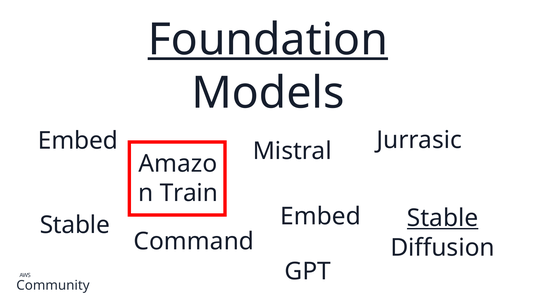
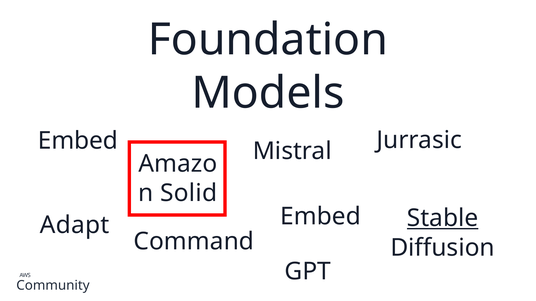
Foundation underline: present -> none (268, 40)
Train: Train -> Solid (189, 194)
Stable: Stable -> Adapt (75, 225)
